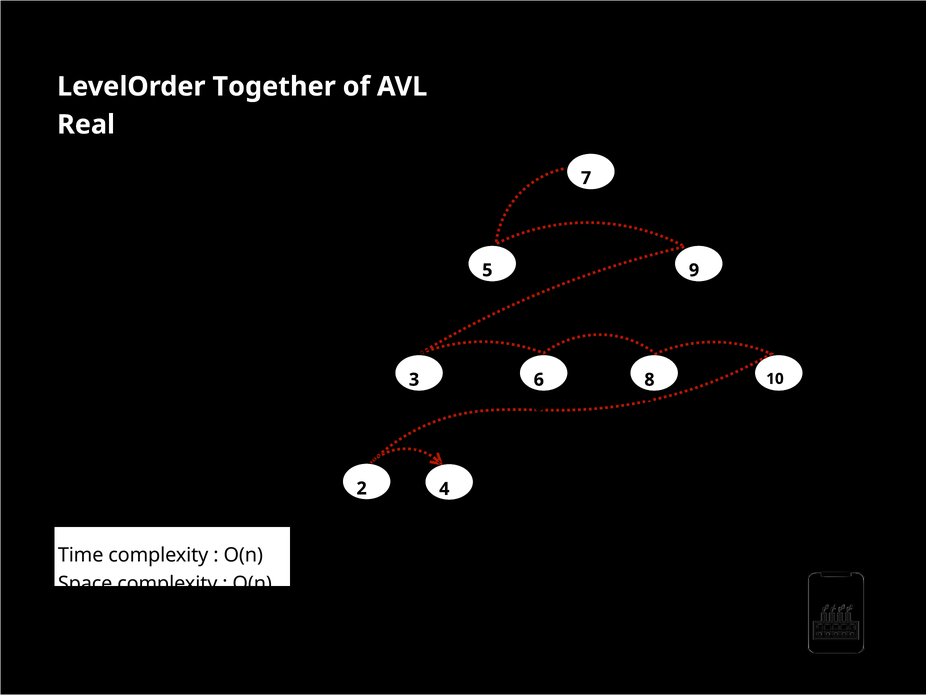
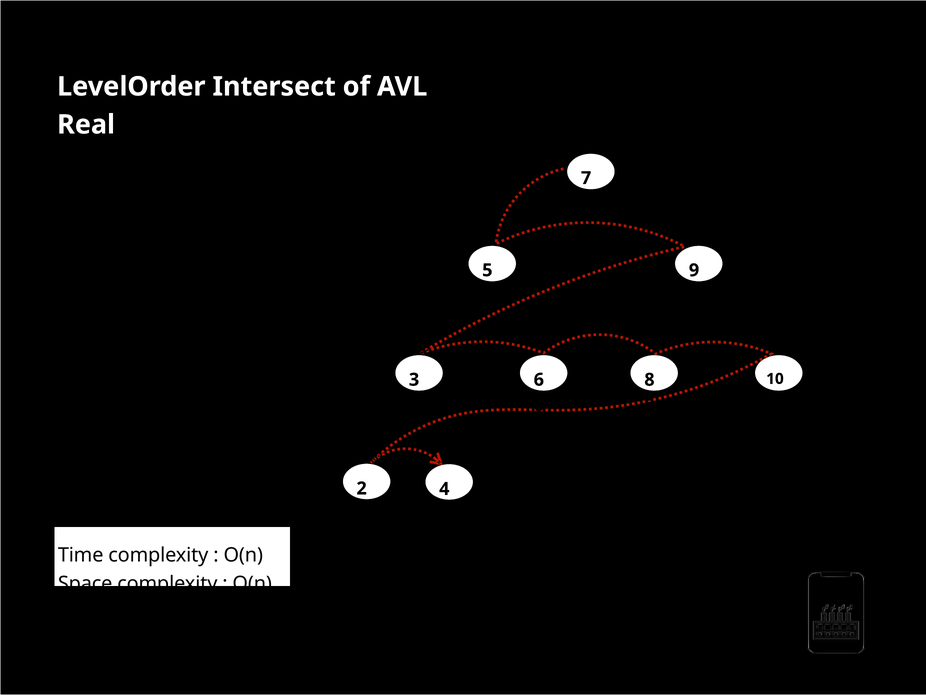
Together: Together -> Intersect (274, 87)
